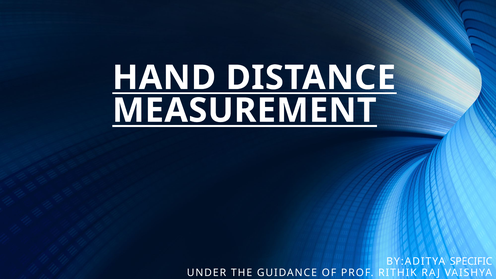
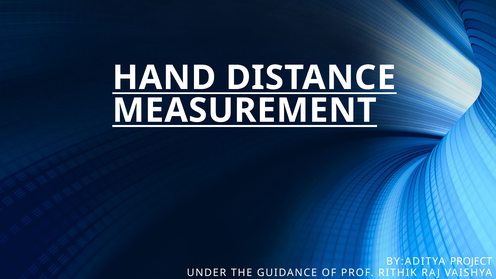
SPECIFIC: SPECIFIC -> PROJECT (471, 262)
